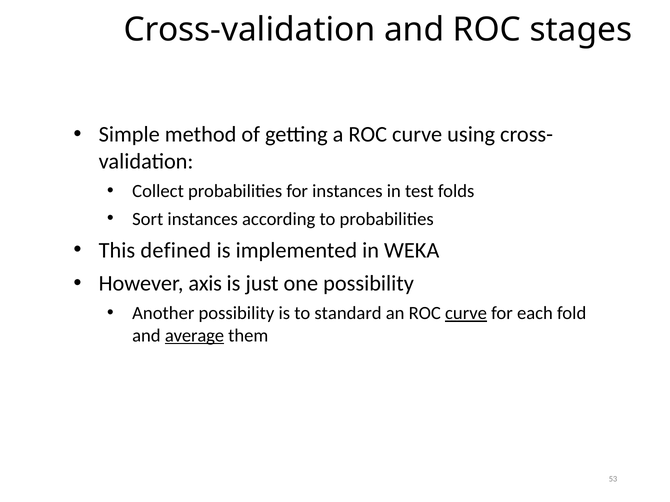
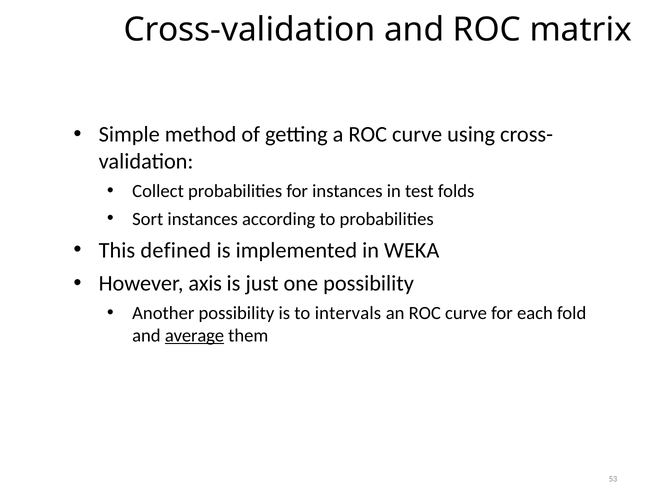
stages: stages -> matrix (581, 30)
standard: standard -> intervals (348, 314)
curve underline: present -> none (466, 314)
